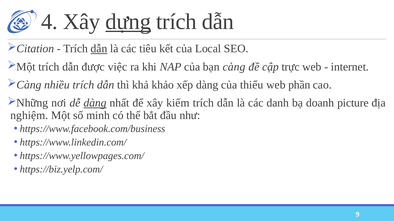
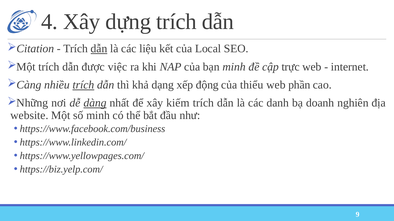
dựng underline: present -> none (128, 22)
tiêu: tiêu -> liệu (148, 49)
bạn càng: càng -> minh (234, 67)
trích underline: none -> present (83, 85)
khảo: khảo -> dạng (163, 85)
xếp dàng: dàng -> động (207, 85)
picture: picture -> nghiên (353, 103)
nghiệm: nghiệm -> website (29, 116)
